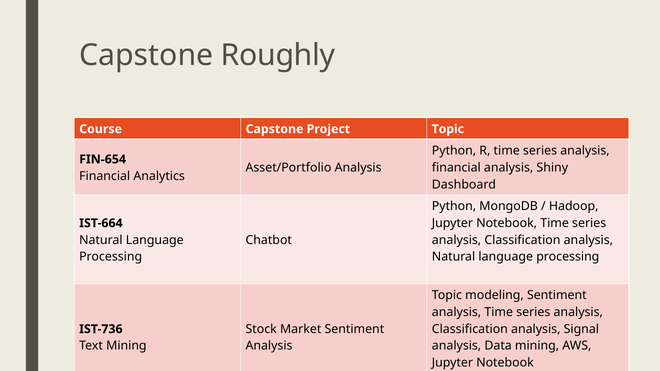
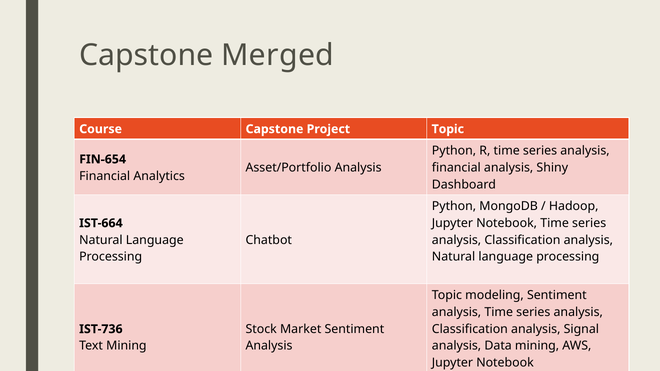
Roughly: Roughly -> Merged (278, 55)
